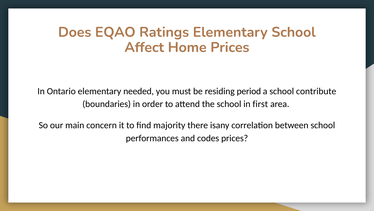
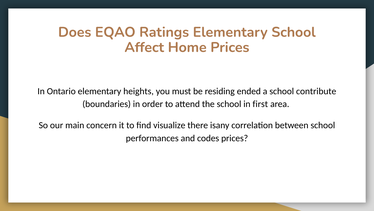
needed: needed -> heights (139, 91)
period: period -> ended (249, 91)
majority: majority -> visualize (169, 125)
